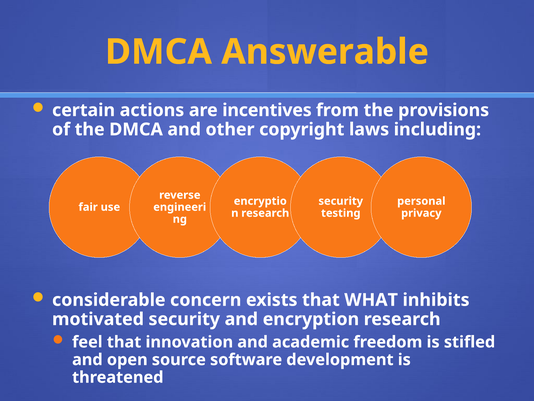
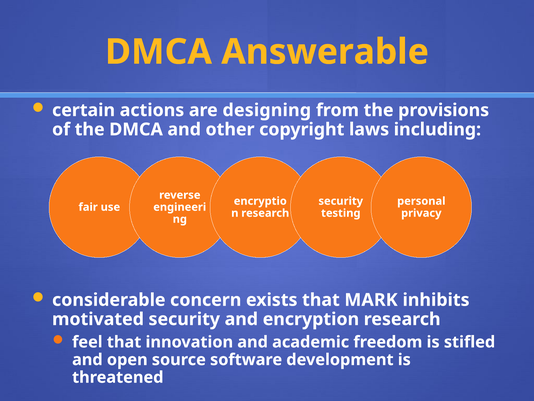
incentives: incentives -> designing (267, 110)
WHAT: WHAT -> MARK (371, 300)
